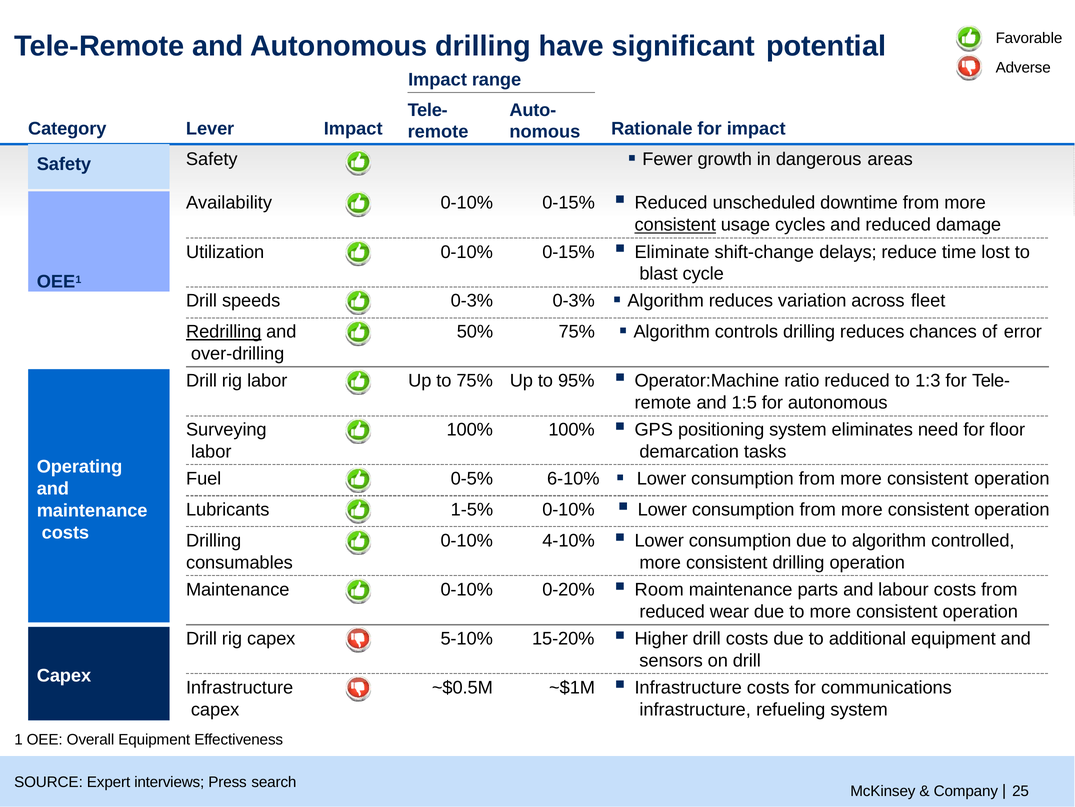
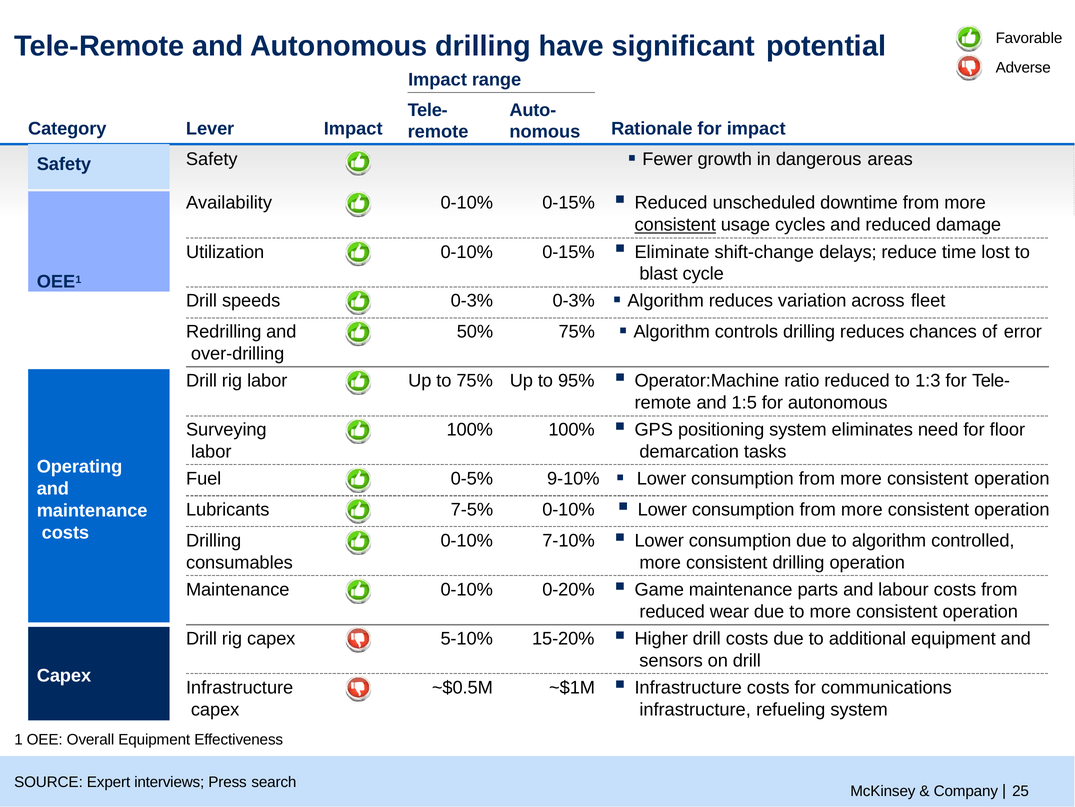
Redrilling underline: present -> none (224, 332)
6-10%: 6-10% -> 9-10% (573, 478)
1-5%: 1-5% -> 7-5% (472, 509)
4-10%: 4-10% -> 7-10% (569, 540)
Room: Room -> Game (659, 589)
